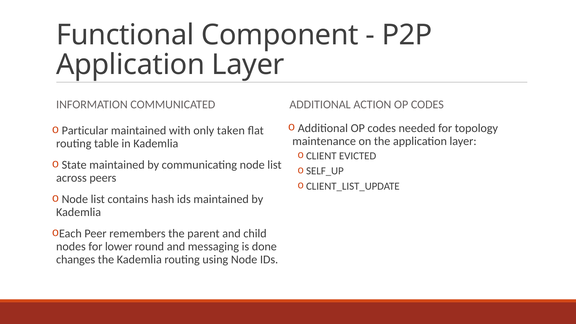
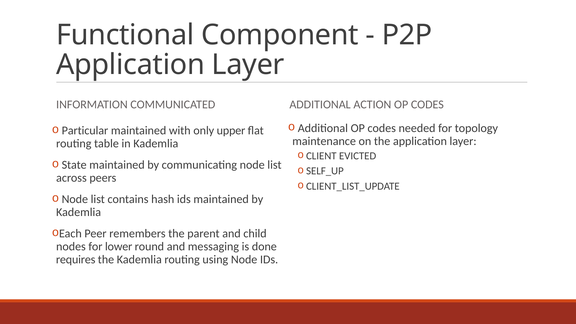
taken: taken -> upper (231, 131)
changes: changes -> requires (76, 260)
